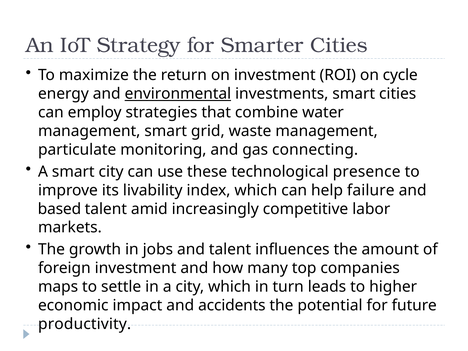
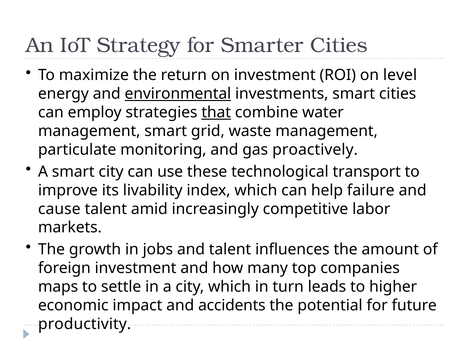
cycle: cycle -> level (400, 75)
that underline: none -> present (216, 112)
connecting: connecting -> proactively (315, 150)
presence: presence -> transport (367, 172)
based: based -> cause (59, 209)
